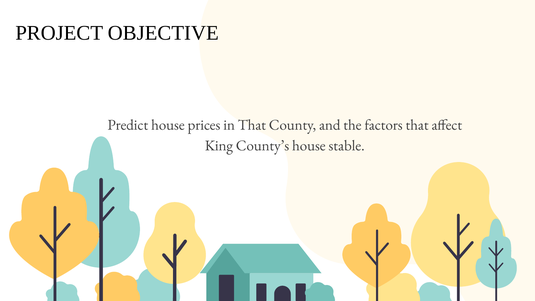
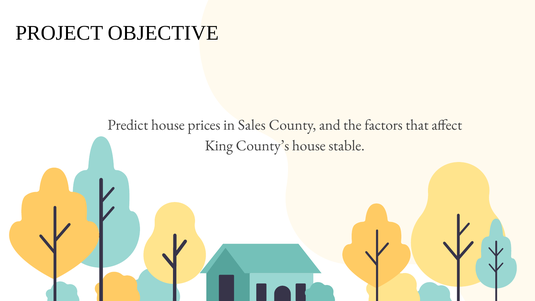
in That: That -> Sales (252, 125)
